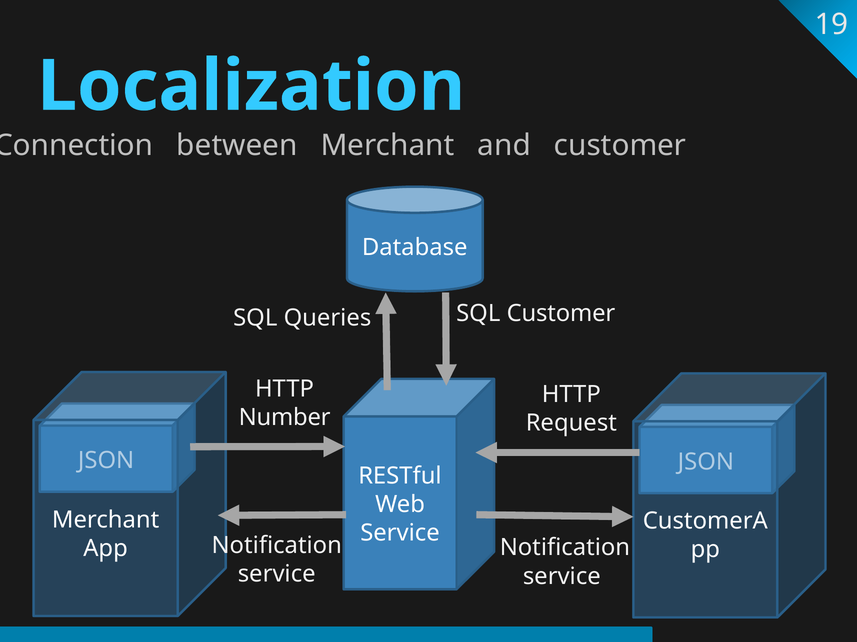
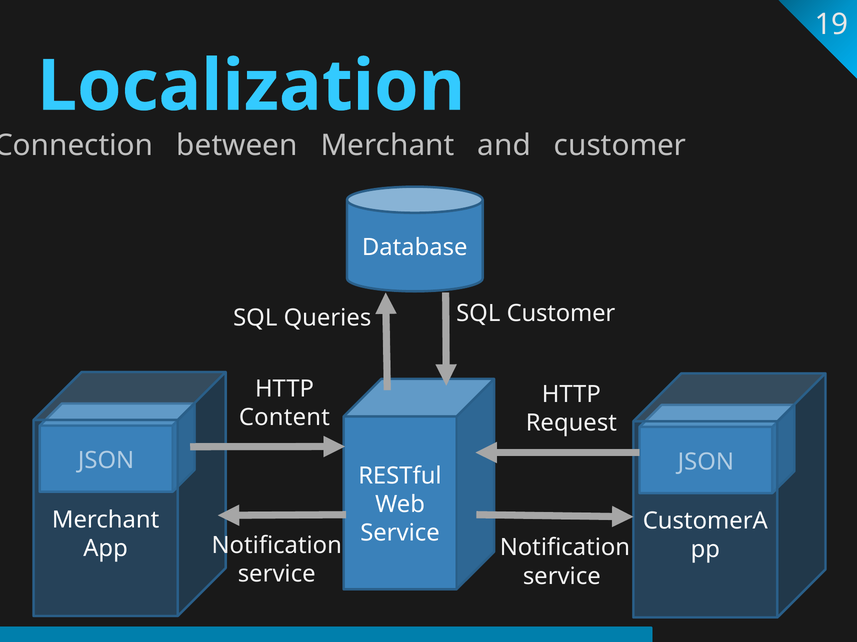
Number: Number -> Content (284, 418)
